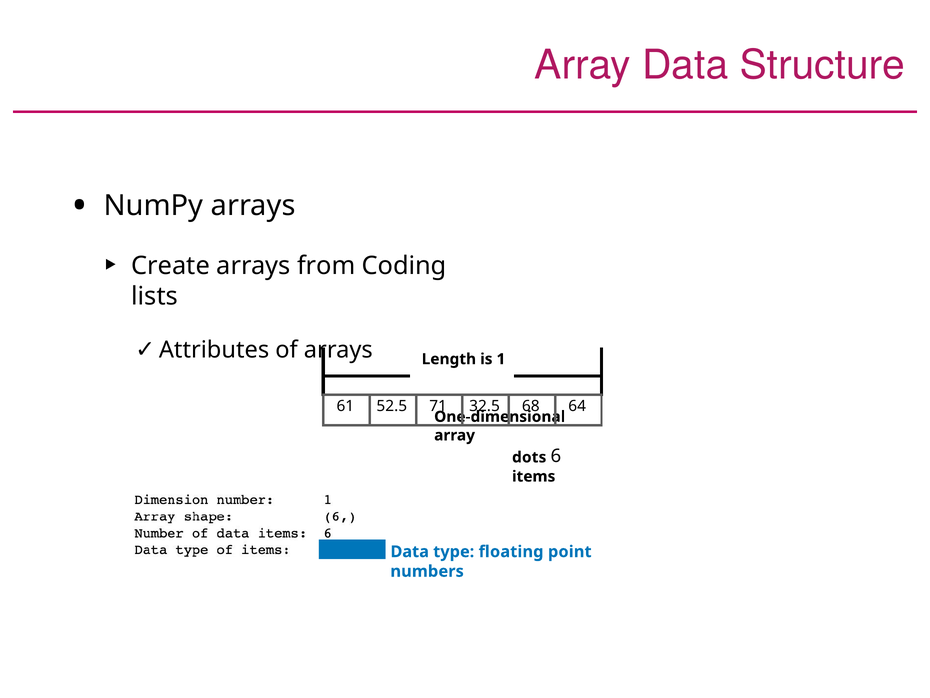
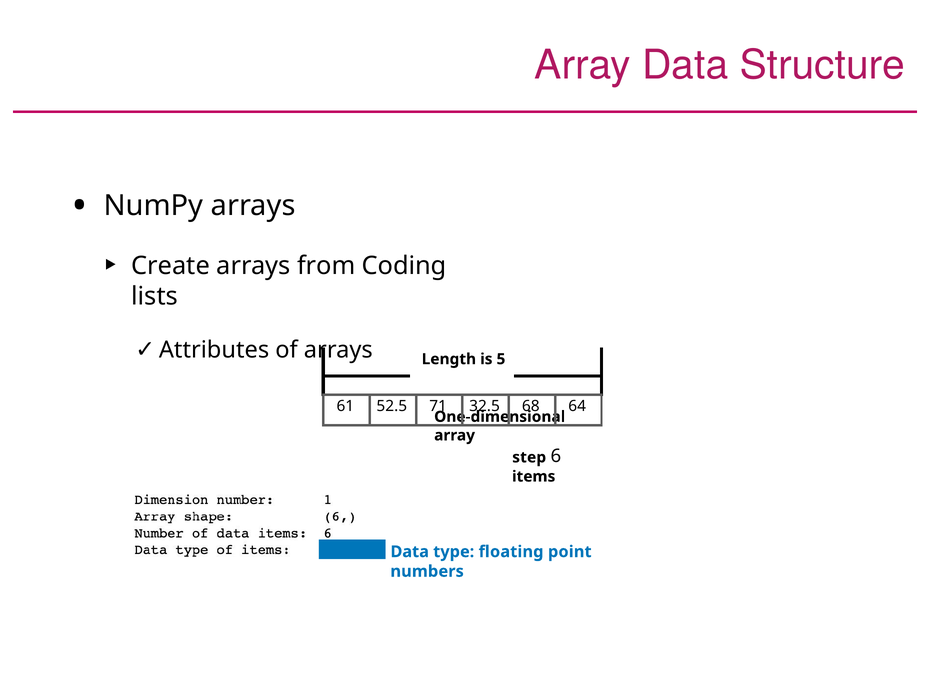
1: 1 -> 5 (501, 359)
dots: dots -> step (529, 457)
